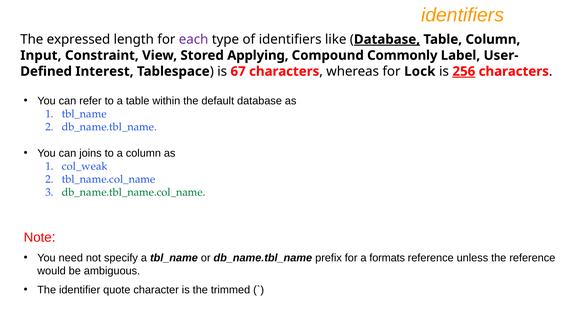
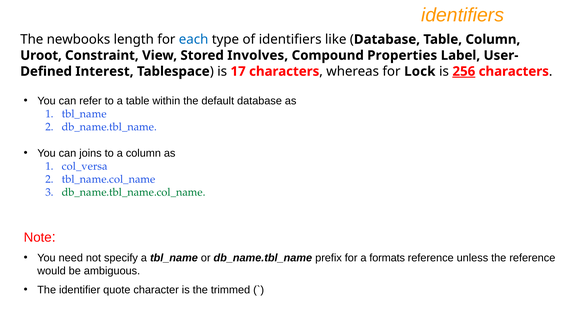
expressed: expressed -> newbooks (78, 39)
each colour: purple -> blue (194, 39)
Database underline: present -> none (387, 39)
Input: Input -> Uroot (41, 55)
Applying: Applying -> Involves (258, 55)
Commonly: Commonly -> Properties (402, 55)
67: 67 -> 17 (238, 71)
col_weak: col_weak -> col_versa (85, 166)
